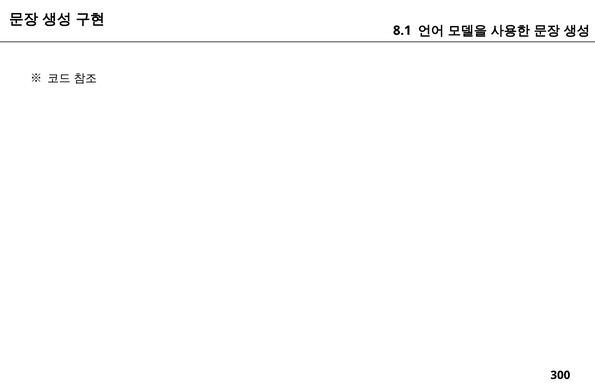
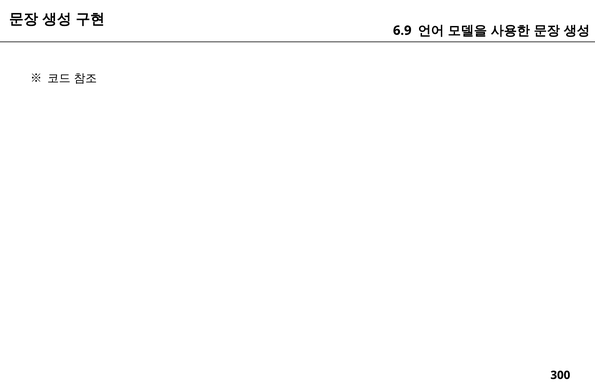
8.1: 8.1 -> 6.9 (402, 30)
